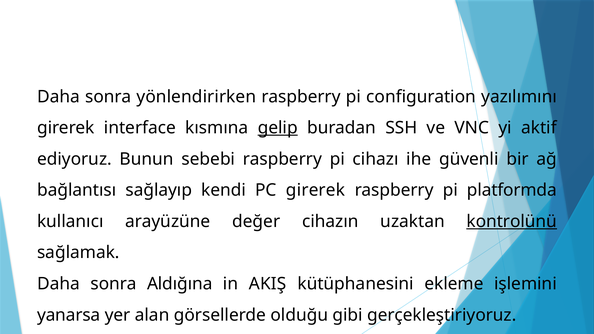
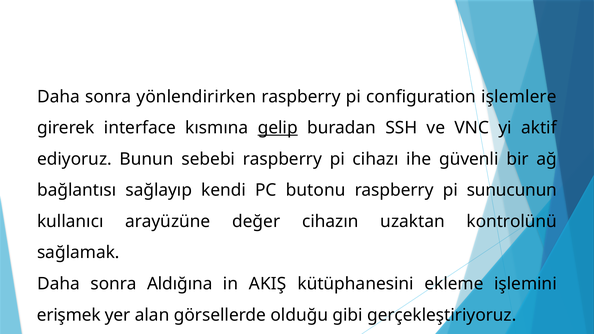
yazılımını: yazılımını -> işlemlere (519, 97)
PC girerek: girerek -> butonu (316, 190)
platformda: platformda -> sunucunun (512, 190)
kontrolünü underline: present -> none (512, 221)
yanarsa: yanarsa -> erişmek (69, 315)
